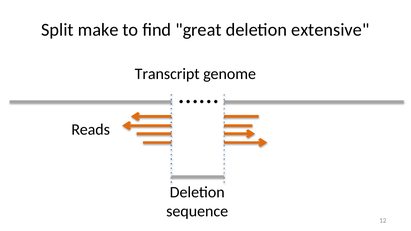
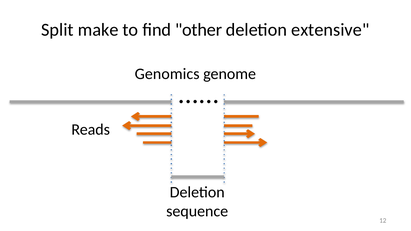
great: great -> other (199, 30)
Transcript: Transcript -> Genomics (167, 74)
